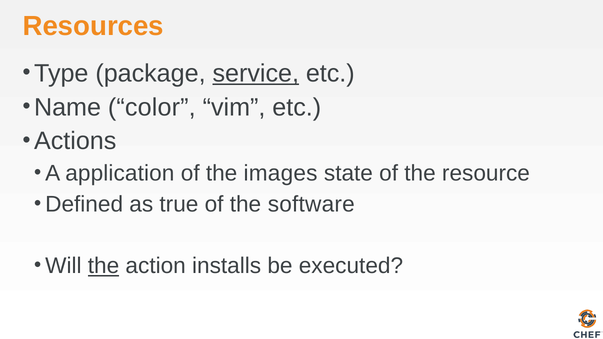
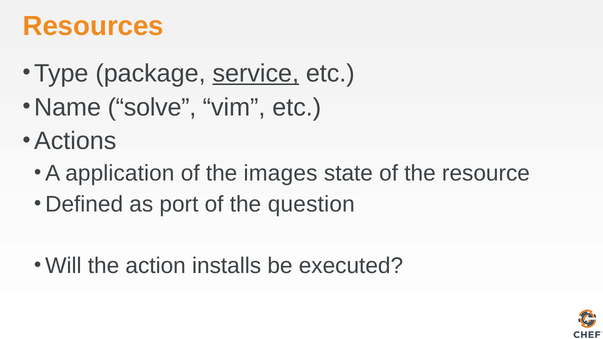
color: color -> solve (152, 107)
true: true -> port (179, 204)
software: software -> question (311, 204)
the underline: present -> none (104, 266)
